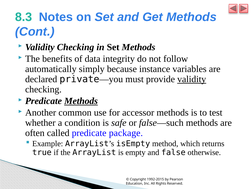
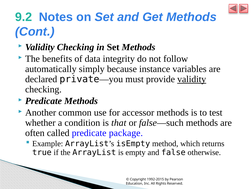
8.3: 8.3 -> 9.2 (24, 17)
Methods underline: present -> none (81, 101)
safe: safe -> that (119, 123)
